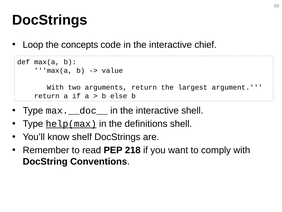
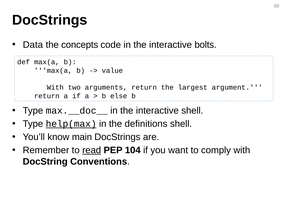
Loop: Loop -> Data (33, 45)
chief: chief -> bolts (206, 45)
shelf: shelf -> main (82, 137)
read underline: none -> present (92, 150)
218: 218 -> 104 (133, 150)
